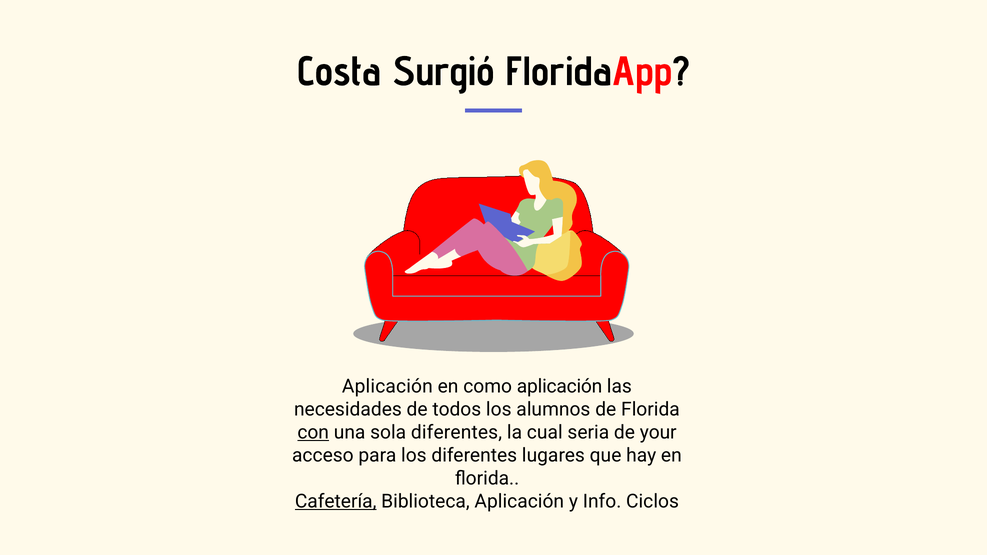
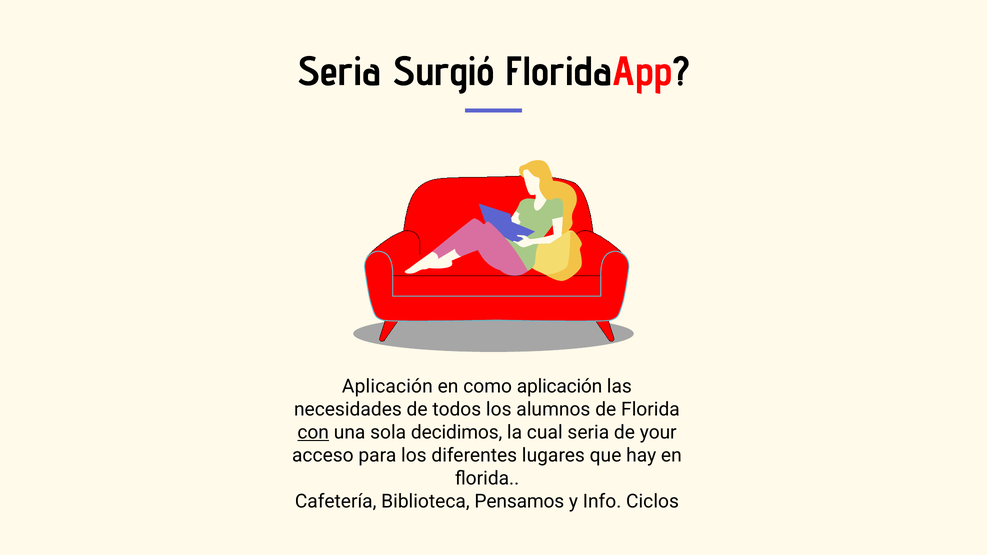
Costa: Costa -> Seria (339, 72)
sola diferentes: diferentes -> decidimos (457, 432)
Cafetería underline: present -> none (336, 502)
Biblioteca Aplicación: Aplicación -> Pensamos (519, 502)
